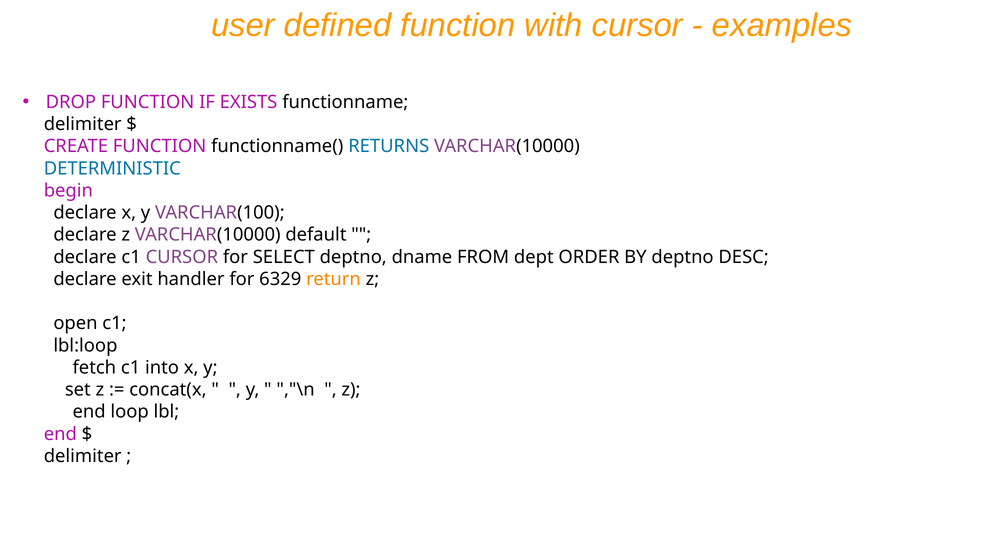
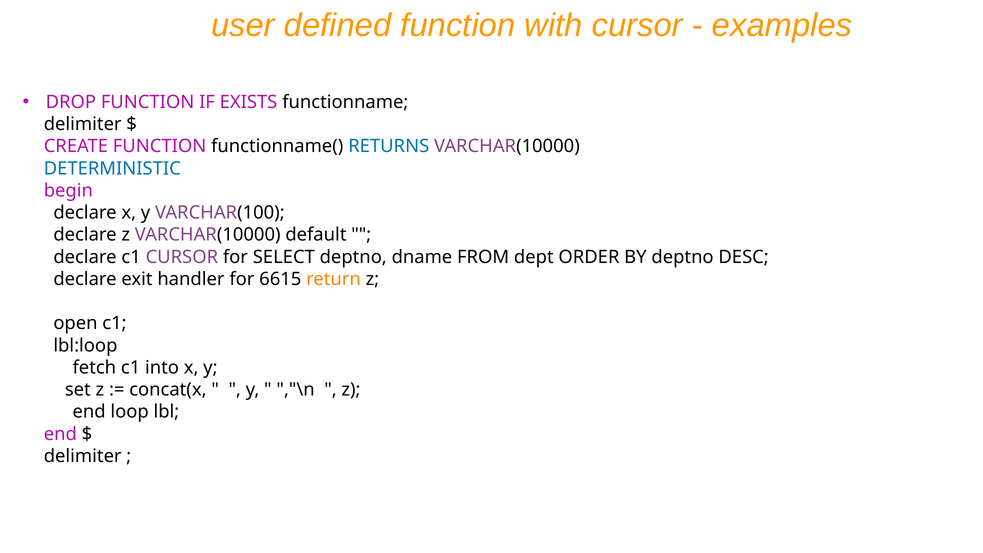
6329: 6329 -> 6615 (280, 279)
